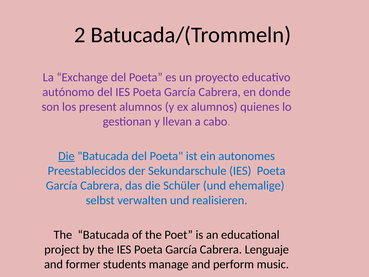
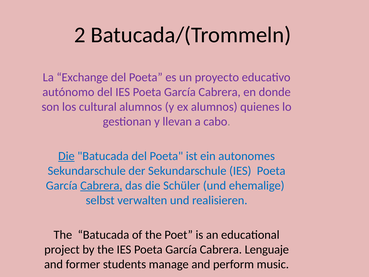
present: present -> cultural (98, 107)
Preestablecidos: Preestablecidos -> Sekundarschule (87, 171)
Cabrera underline: none -> present (101, 185)
